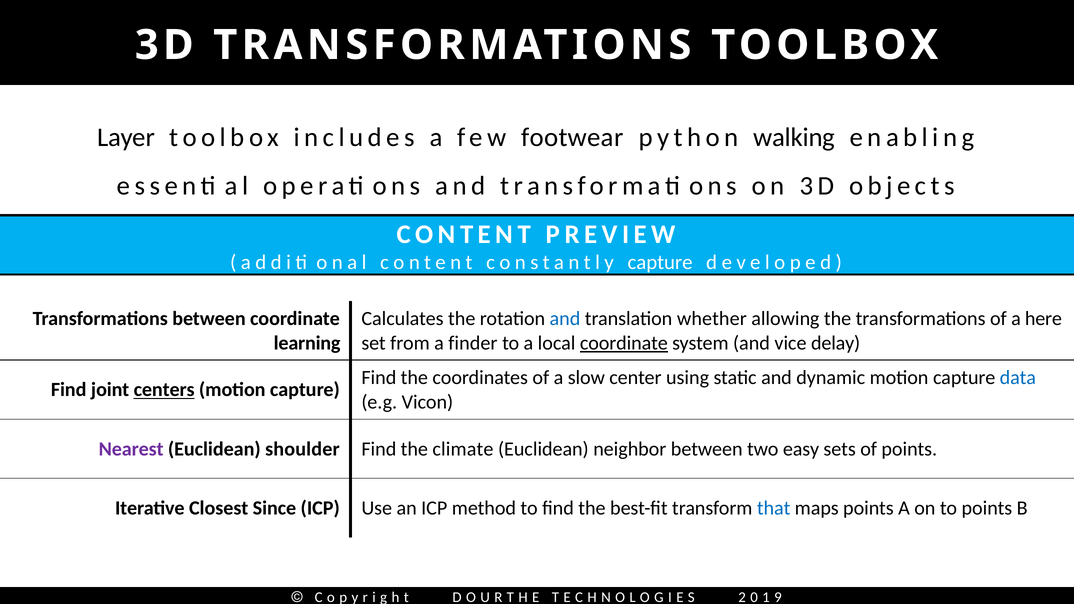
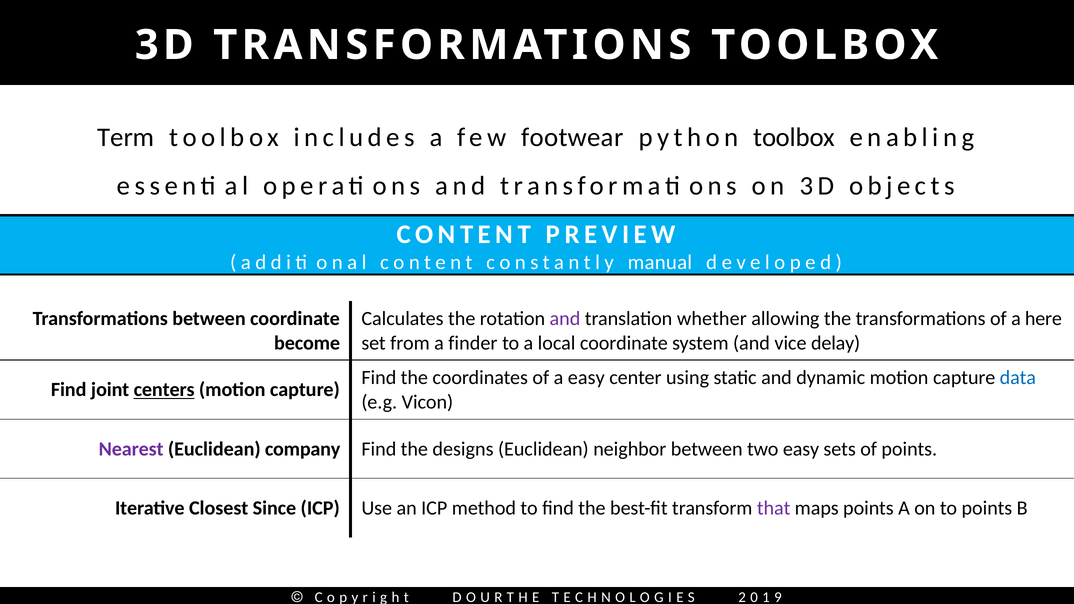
Layer: Layer -> Term (126, 138)
python walking: walking -> toolbox (794, 138)
constantly capture: capture -> manual (660, 262)
and colour: blue -> purple (565, 319)
learning: learning -> become (307, 343)
coordinate underline: present -> none (624, 343)
a slow: slow -> easy (586, 378)
shoulder: shoulder -> company (303, 449)
climate: climate -> designs (463, 449)
that colour: blue -> purple (774, 508)
